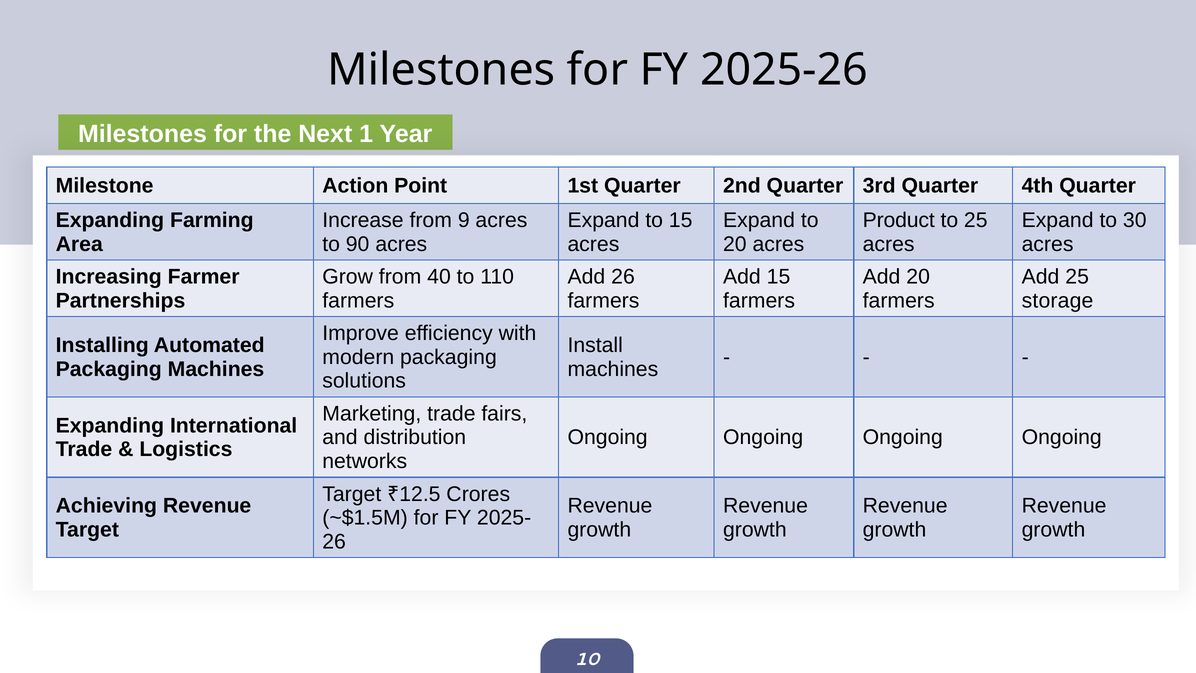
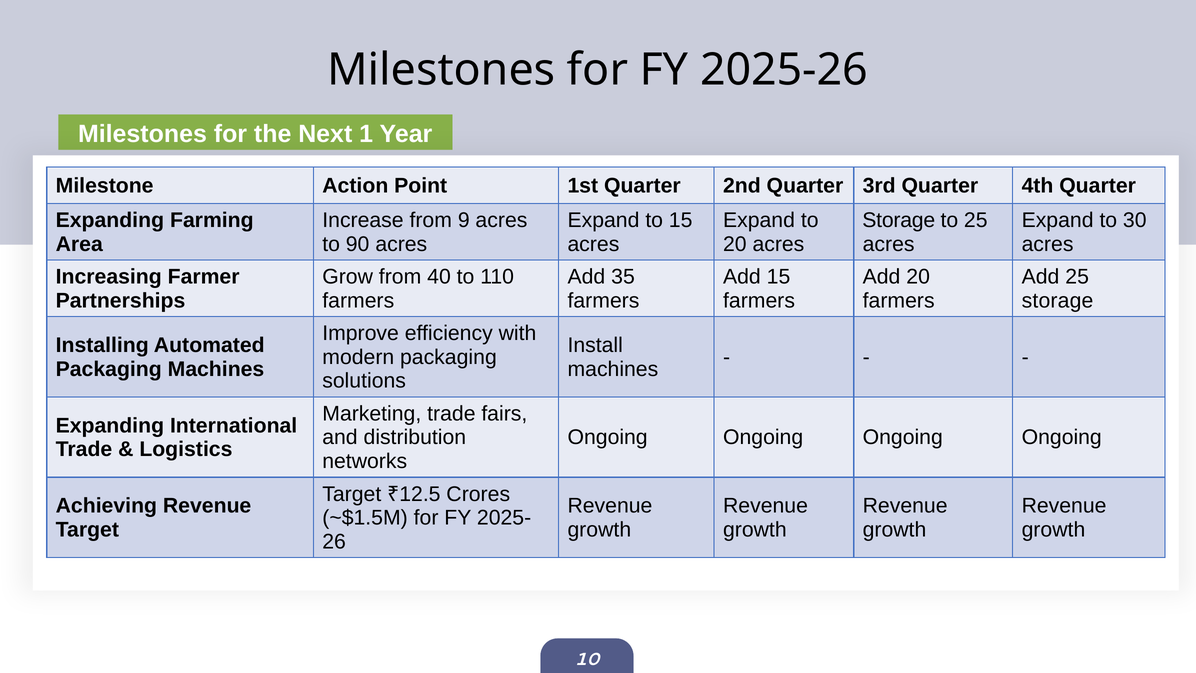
Product: Product -> Storage (899, 220)
Add 26: 26 -> 35 (623, 277)
